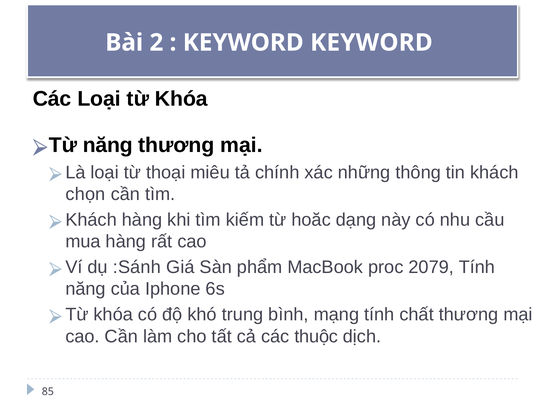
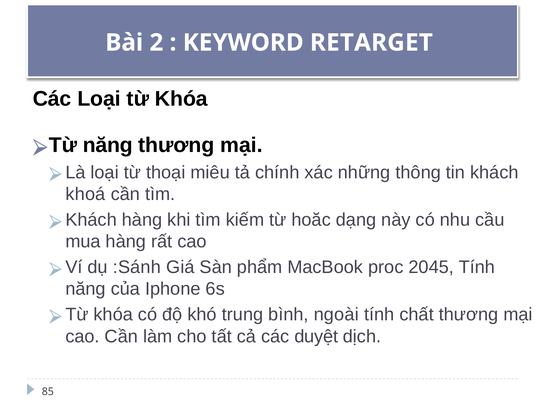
KEYWORD KEYWORD: KEYWORD -> RETARGET (371, 43)
chọn: chọn -> khoá (85, 194)
2079: 2079 -> 2045 (431, 267)
mạng: mạng -> ngoài (336, 314)
thuộc: thuộc -> duyệt (316, 336)
